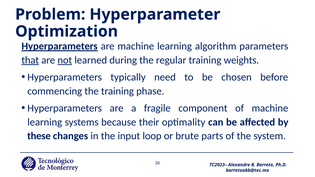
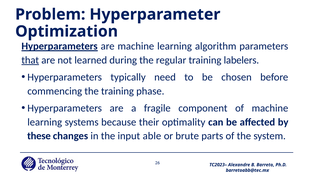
not underline: present -> none (65, 60)
weights: weights -> labelers (241, 60)
loop: loop -> able (152, 136)
